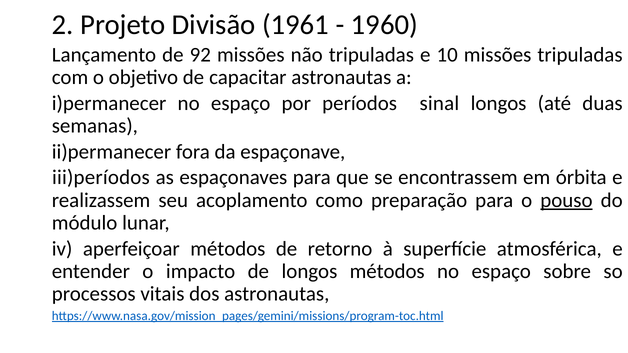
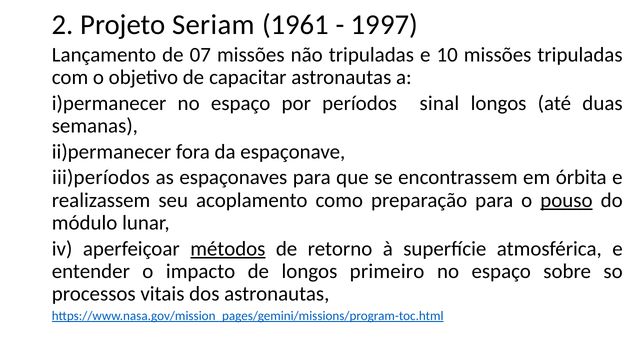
Divisão: Divisão -> Seriam (214, 25)
1960: 1960 -> 1997 (384, 25)
92: 92 -> 07 (200, 55)
métodos underline: none -> present (228, 249)
longos métodos: métodos -> primeiro (387, 271)
